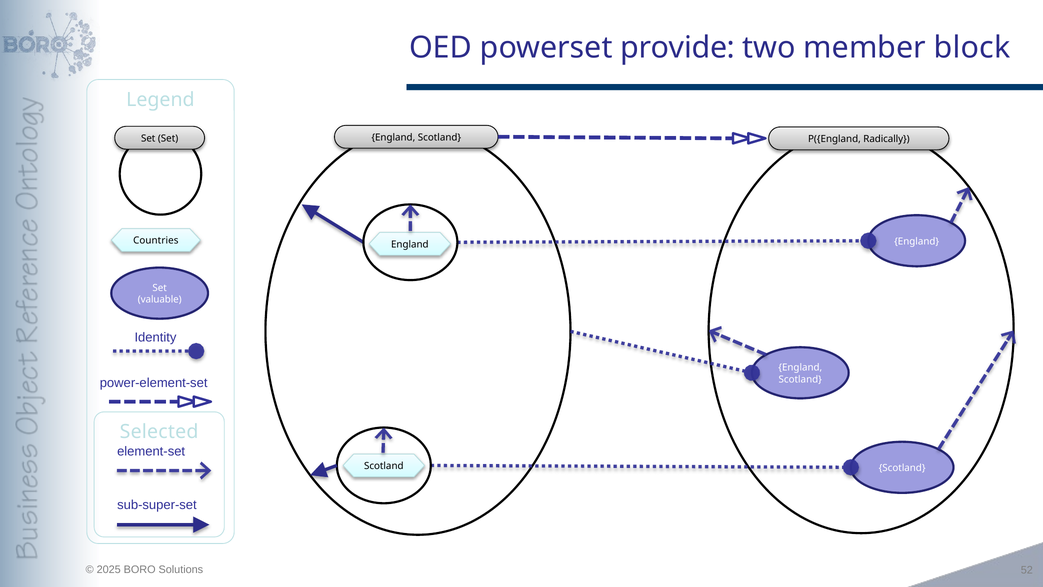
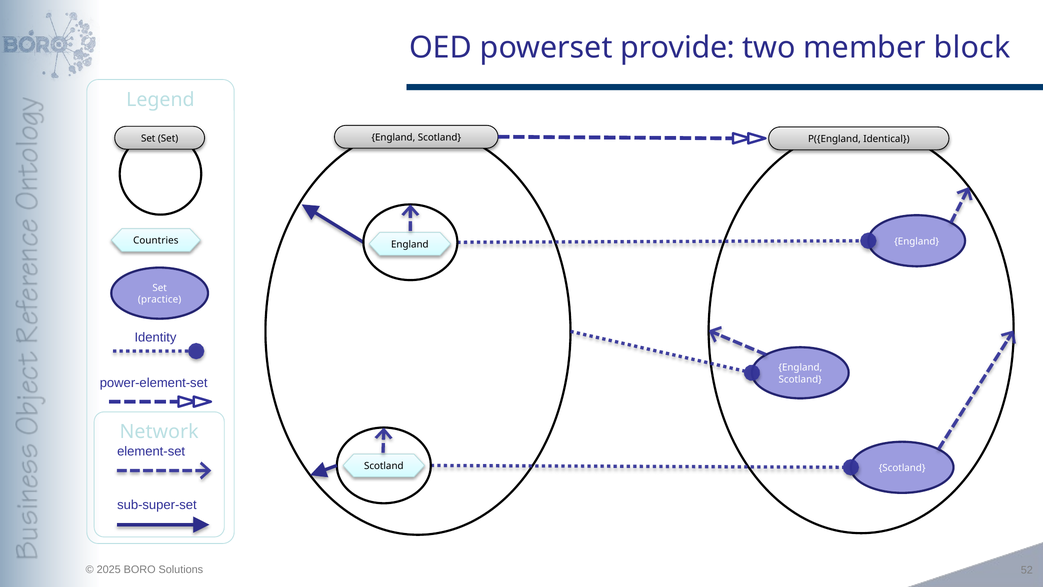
Radically: Radically -> Identical (886, 139)
valuable: valuable -> practice (160, 300)
Selected: Selected -> Network (159, 431)
